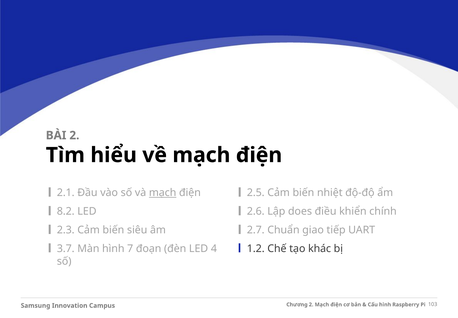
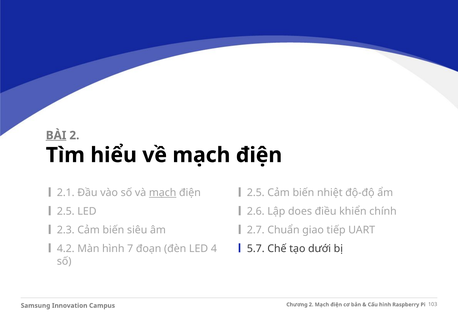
BÀI underline: none -> present (56, 135)
8.2: 8.2 -> 2.5 (66, 211)
3.7: 3.7 -> 4.2 (66, 248)
1.2: 1.2 -> 5.7 (256, 248)
khác: khác -> dưới (320, 248)
